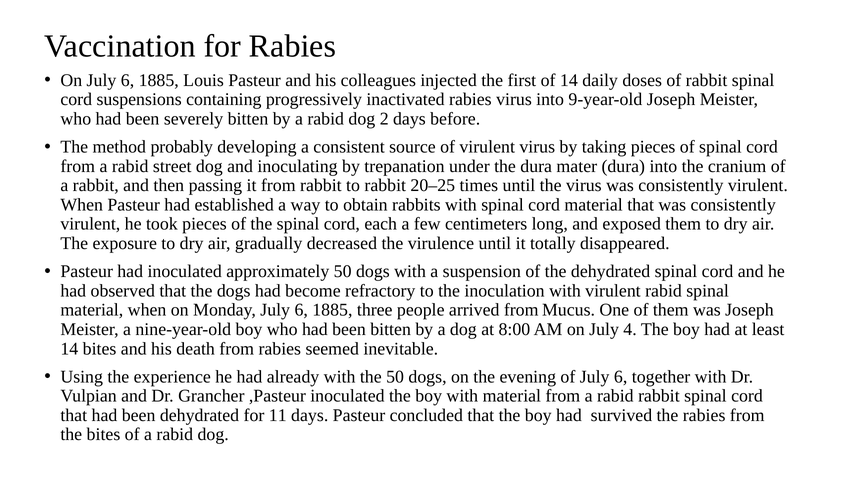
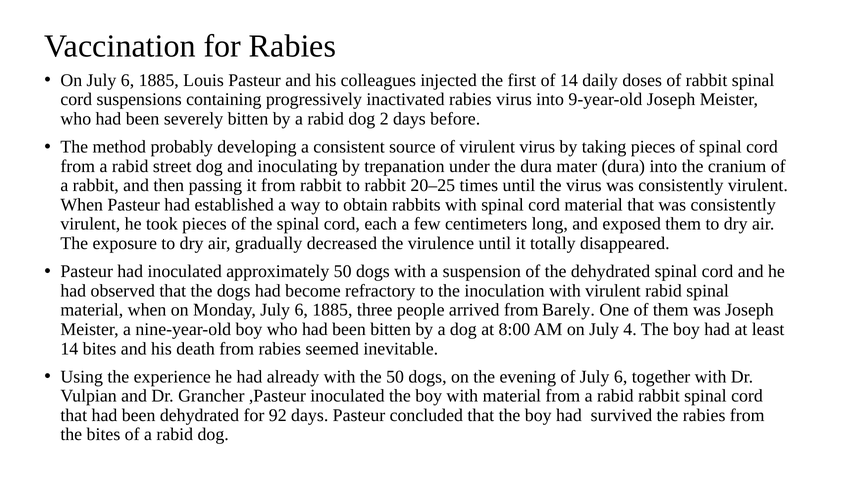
Mucus: Mucus -> Barely (568, 310)
11: 11 -> 92 (278, 415)
